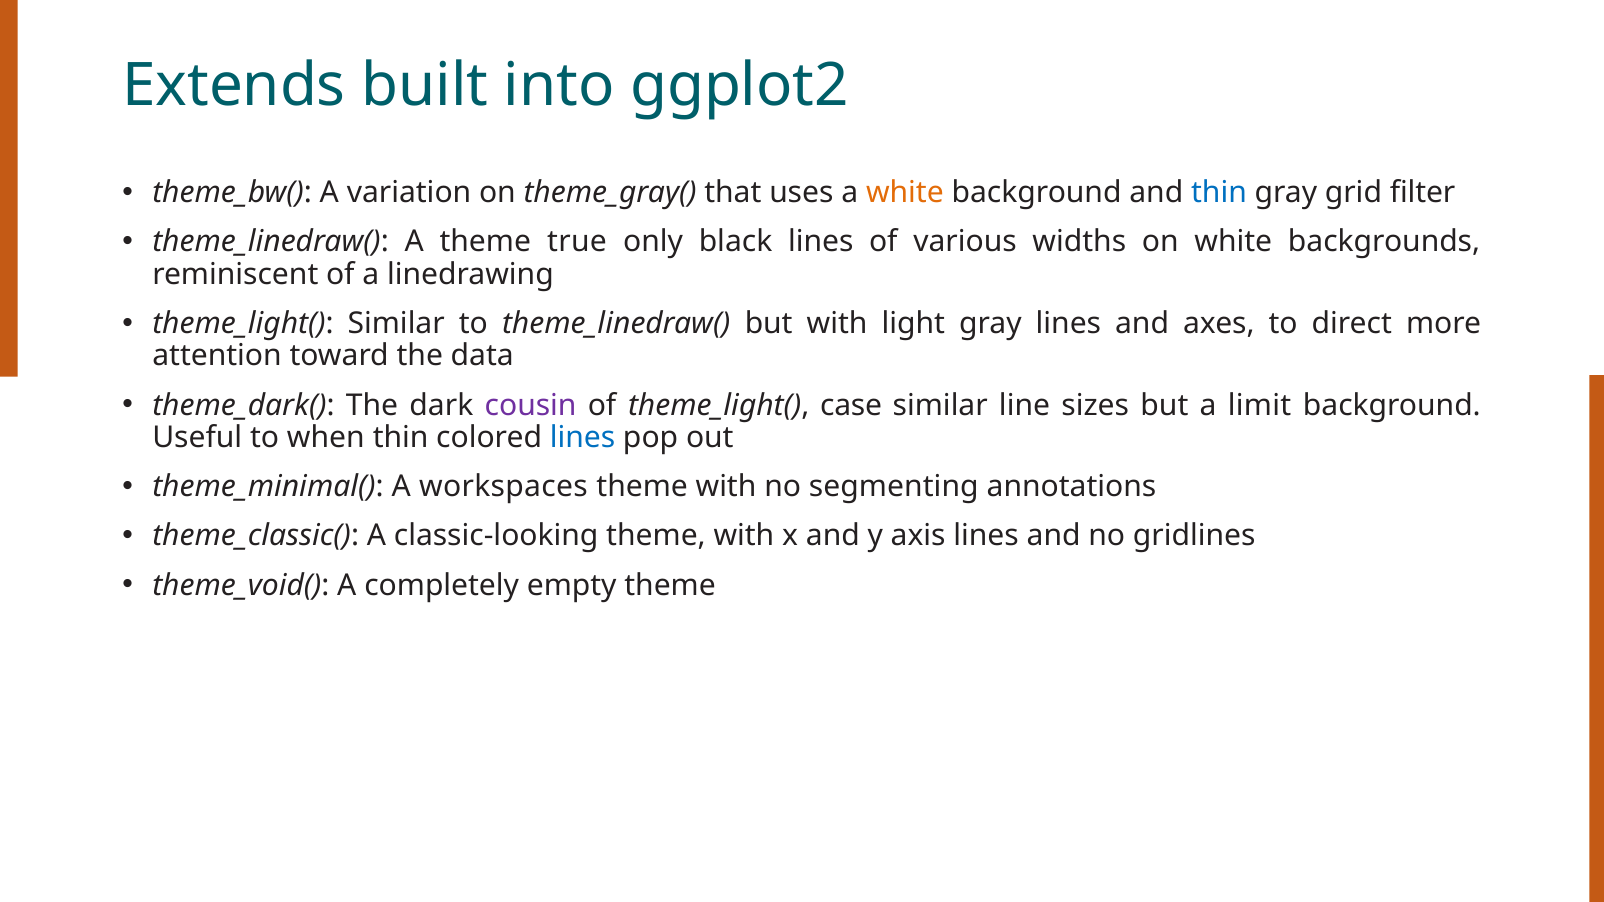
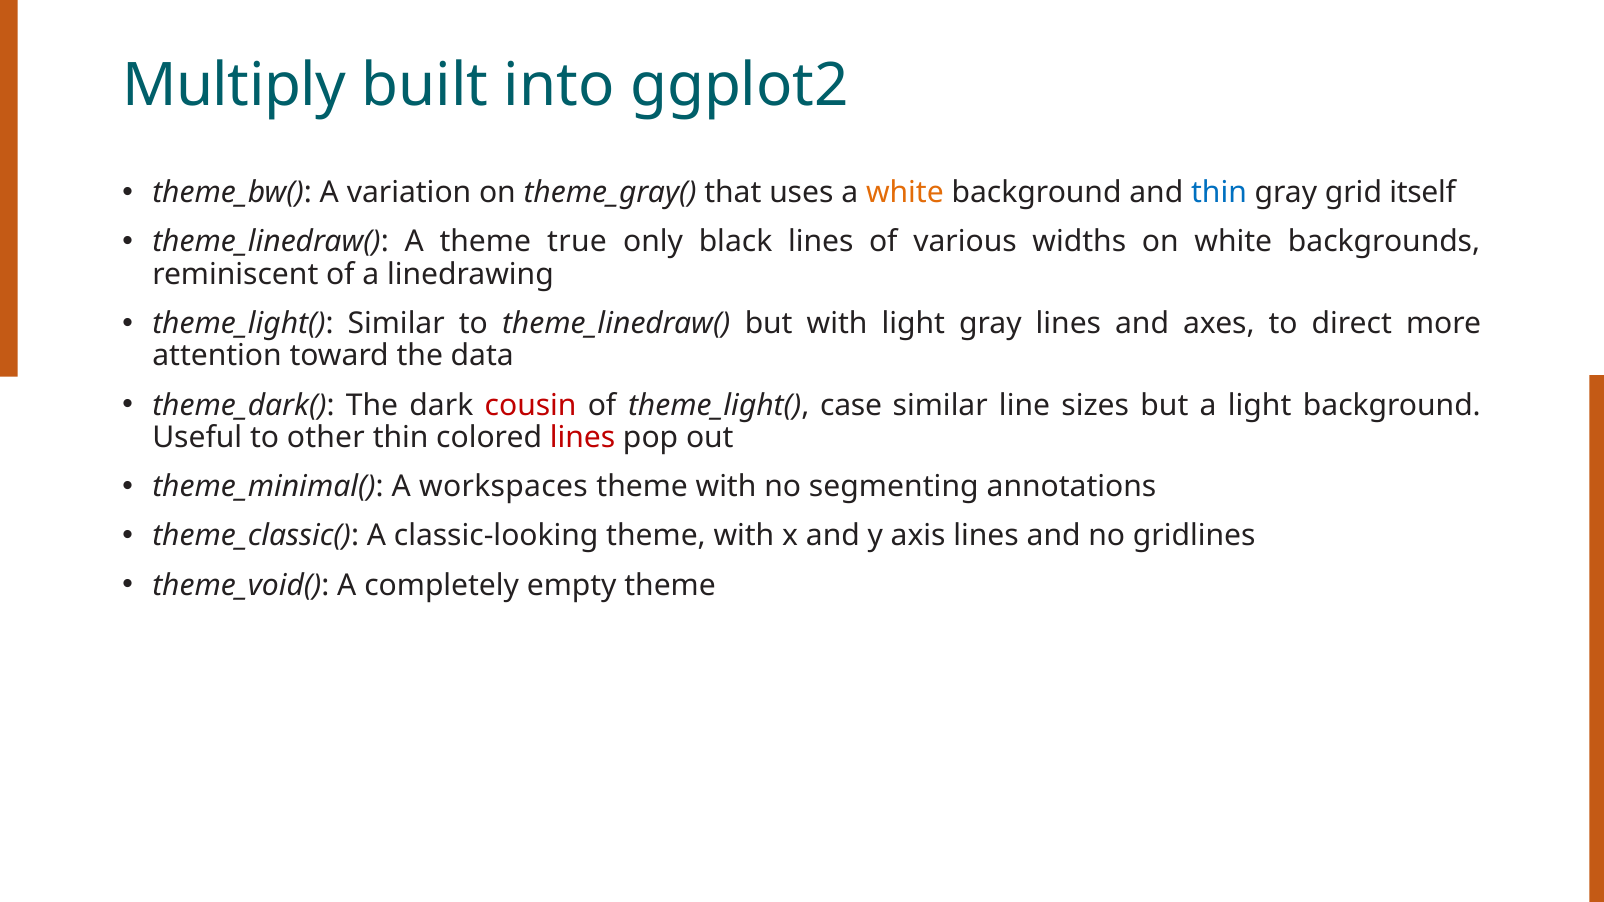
Extends: Extends -> Multiply (234, 86)
filter: filter -> itself (1423, 193)
cousin colour: purple -> red (531, 405)
a limit: limit -> light (1260, 405)
when: when -> other (326, 438)
lines colour: blue -> red (583, 438)
